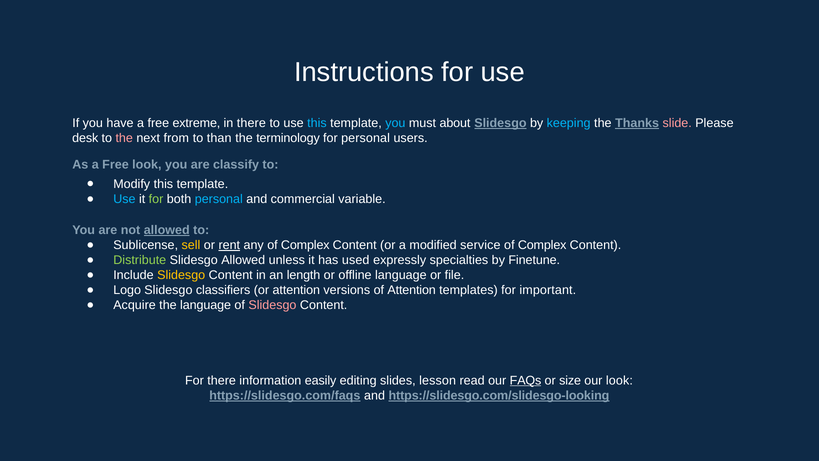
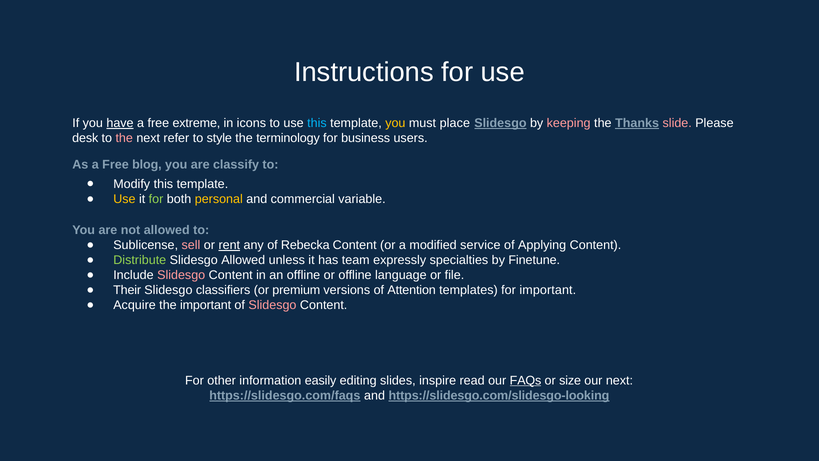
have underline: none -> present (120, 123)
in there: there -> icons (251, 123)
you colour: light blue -> yellow (395, 123)
about: about -> place (455, 123)
keeping colour: light blue -> pink (569, 123)
from: from -> refer (176, 138)
than: than -> style (219, 138)
for personal: personal -> business (366, 138)
Free look: look -> blog (147, 164)
Use colour: light blue -> yellow (124, 199)
personal colour: light blue -> yellow (219, 199)
allowed underline: present -> none (167, 230)
sell colour: yellow -> pink (191, 245)
any of Complex: Complex -> Rebecka (305, 245)
Complex: Complex -> Applying (542, 245)
used: used -> team (356, 260)
Slidesgo colour: yellow -> pink (181, 275)
an length: length -> offline (303, 275)
Logo: Logo -> Their (127, 290)
or attention: attention -> premium (296, 290)
the language: language -> important (206, 305)
For there: there -> other (222, 380)
lesson: lesson -> inspire (438, 380)
our look: look -> next (619, 380)
